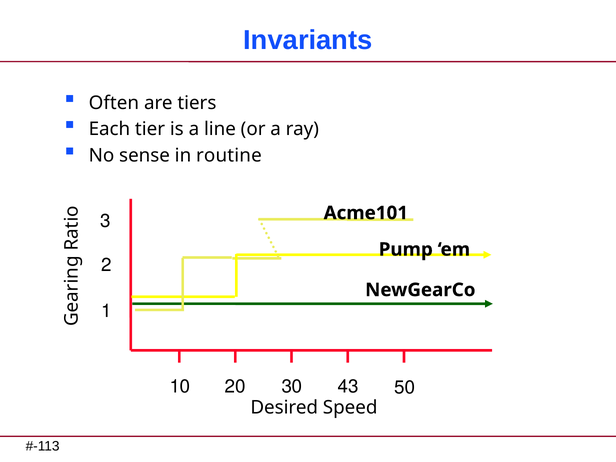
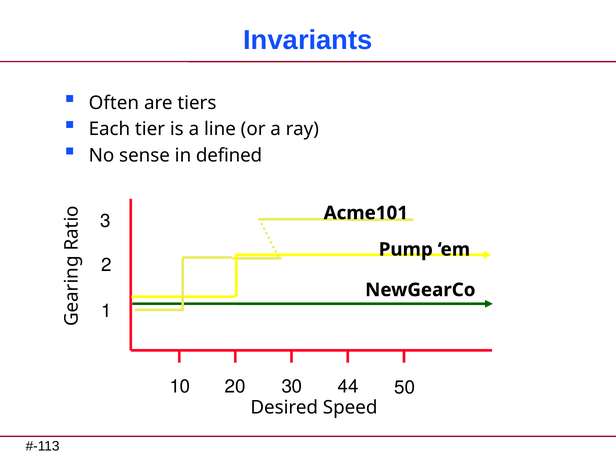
routine: routine -> defined (229, 156)
43: 43 -> 44 (348, 387)
